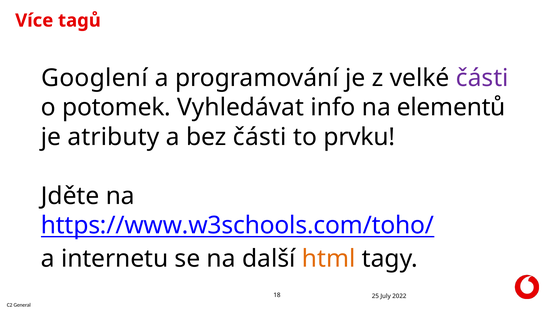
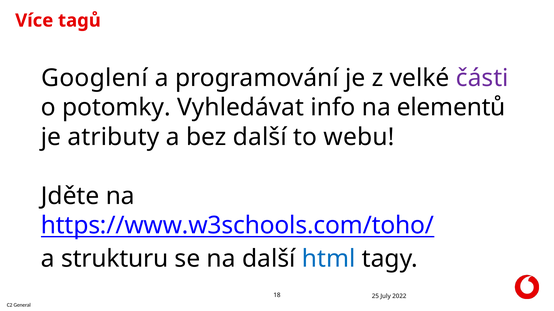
potomek: potomek -> potomky (116, 108)
bez části: části -> další (260, 137)
prvku: prvku -> webu (359, 137)
internetu: internetu -> strukturu (115, 259)
html colour: orange -> blue (329, 259)
